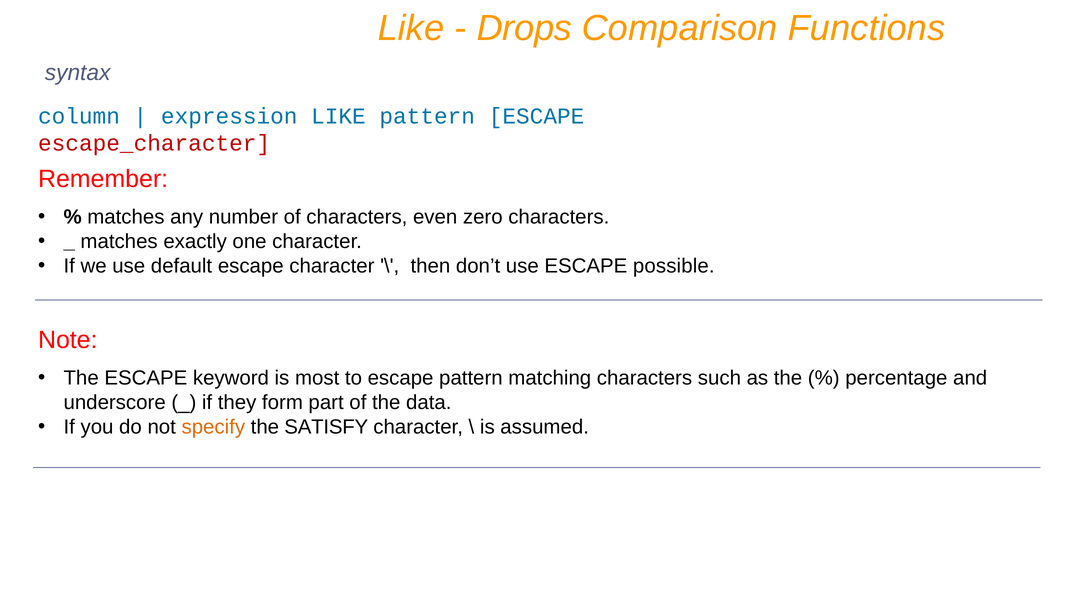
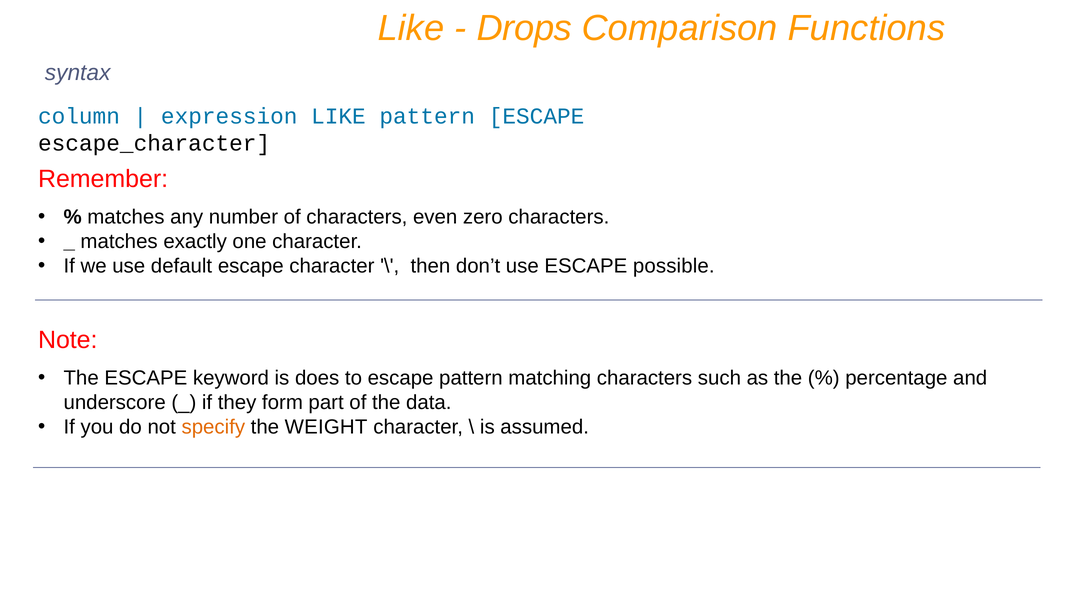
escape_character colour: red -> black (154, 143)
most: most -> does (317, 378)
SATISFY: SATISFY -> WEIGHT (326, 427)
